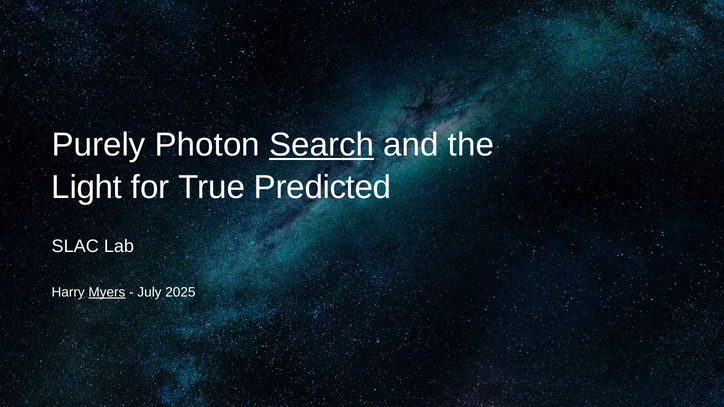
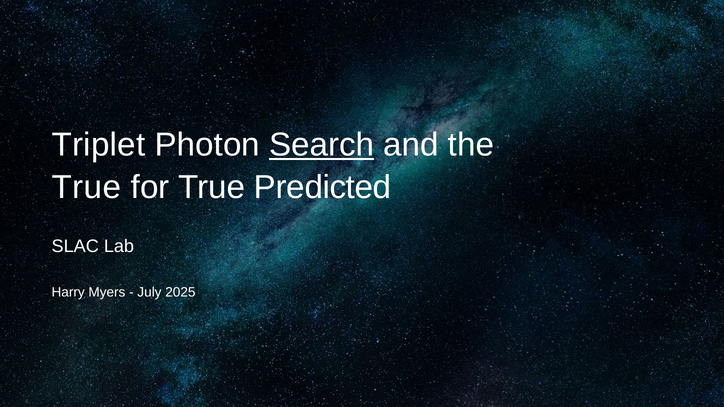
Purely: Purely -> Triplet (98, 145)
Light: Light -> True (86, 188)
Myers underline: present -> none (107, 292)
